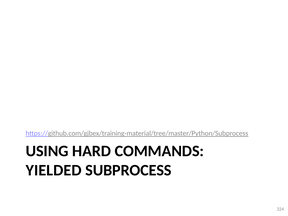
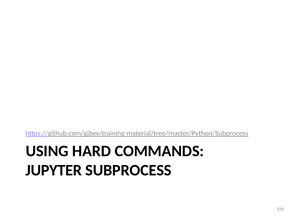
YIELDED: YIELDED -> JUPYTER (54, 170)
